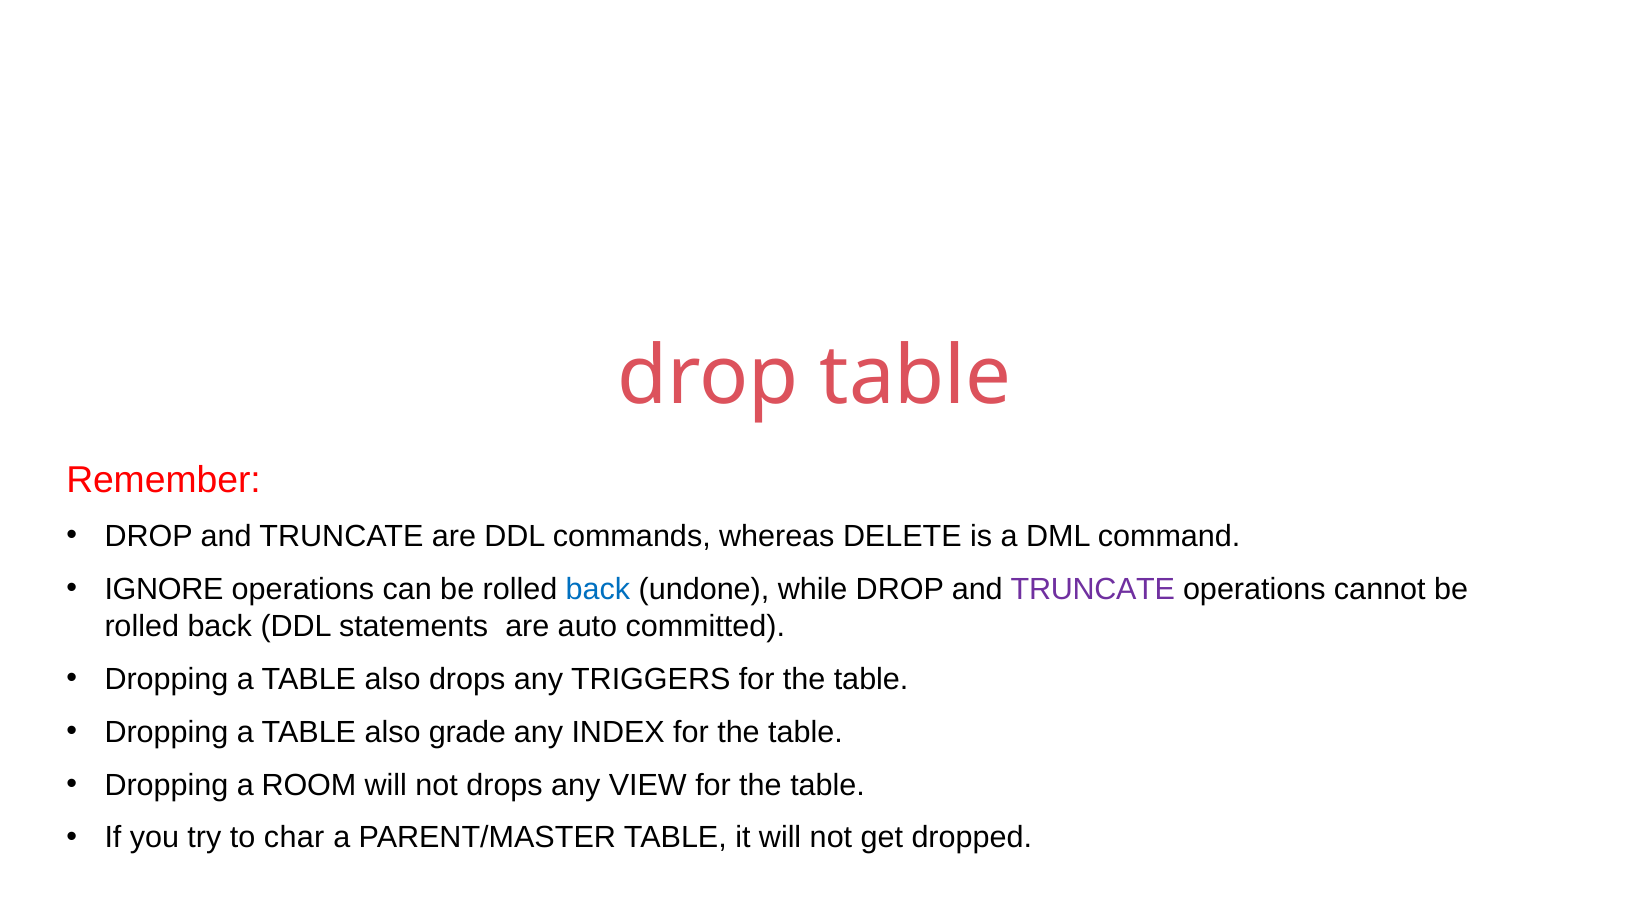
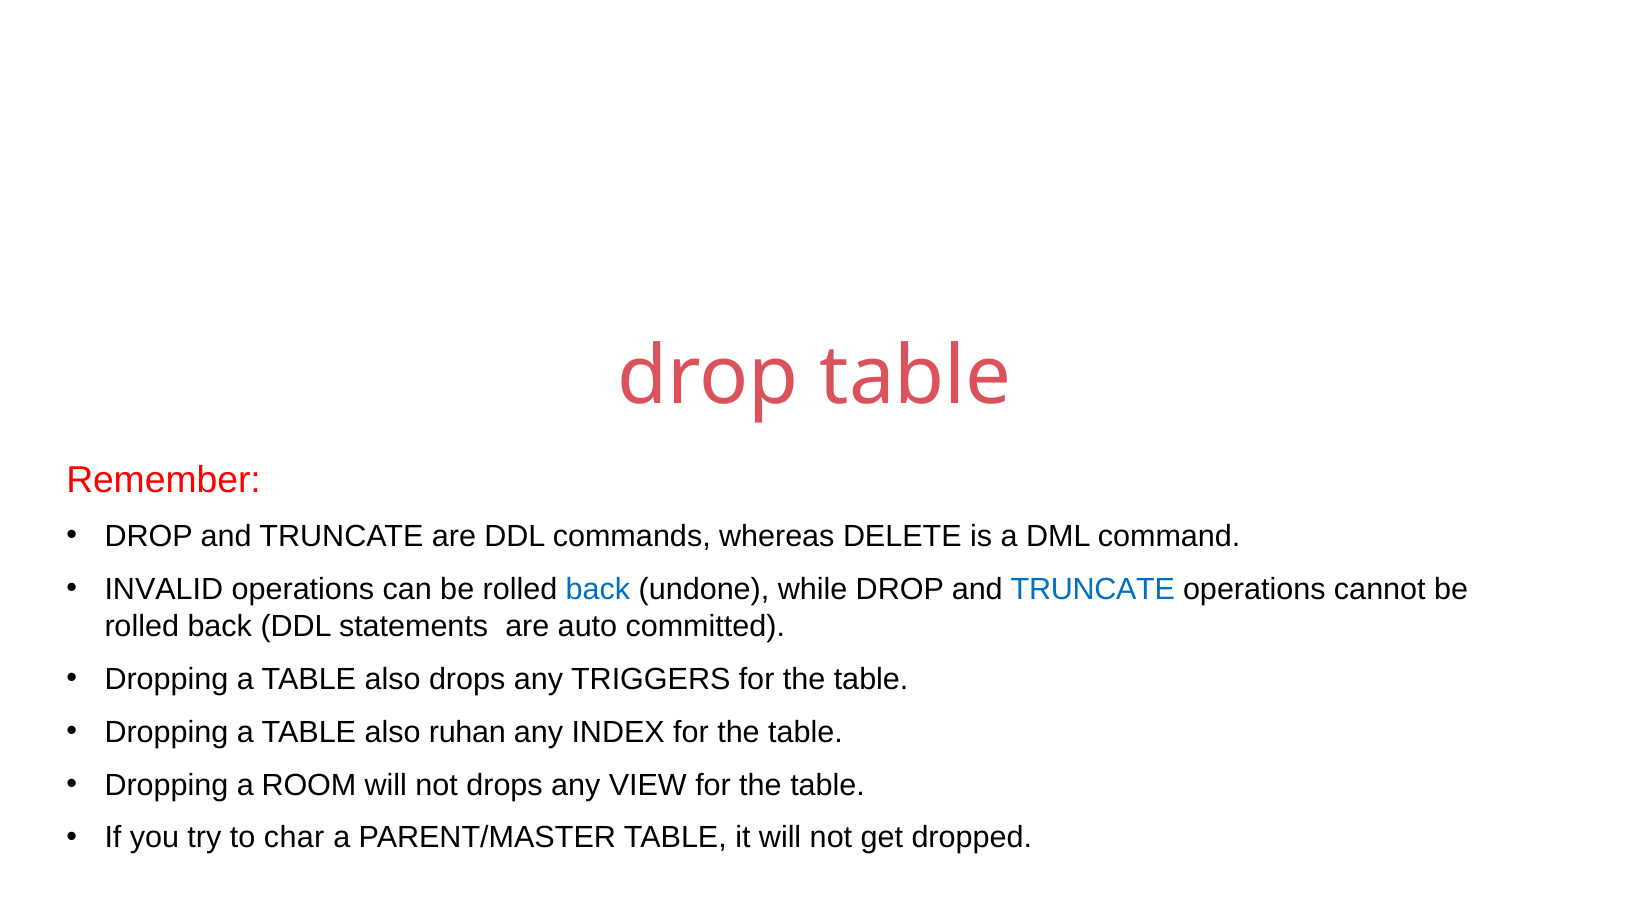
IGNORE: IGNORE -> INVALID (164, 589)
TRUNCATE colour: purple -> blue (1093, 589)
grade: grade -> ruhan (467, 731)
